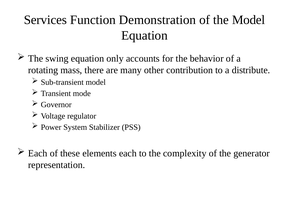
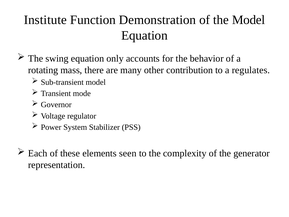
Services: Services -> Institute (45, 20)
distribute: distribute -> regulates (251, 70)
elements each: each -> seen (128, 153)
